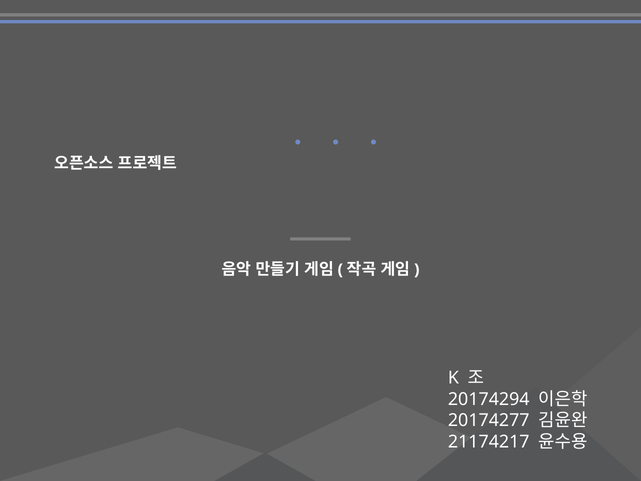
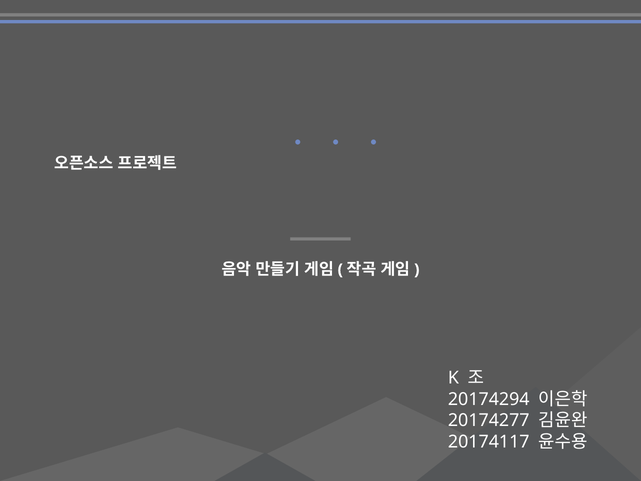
21174217: 21174217 -> 20174117 (489, 442)
